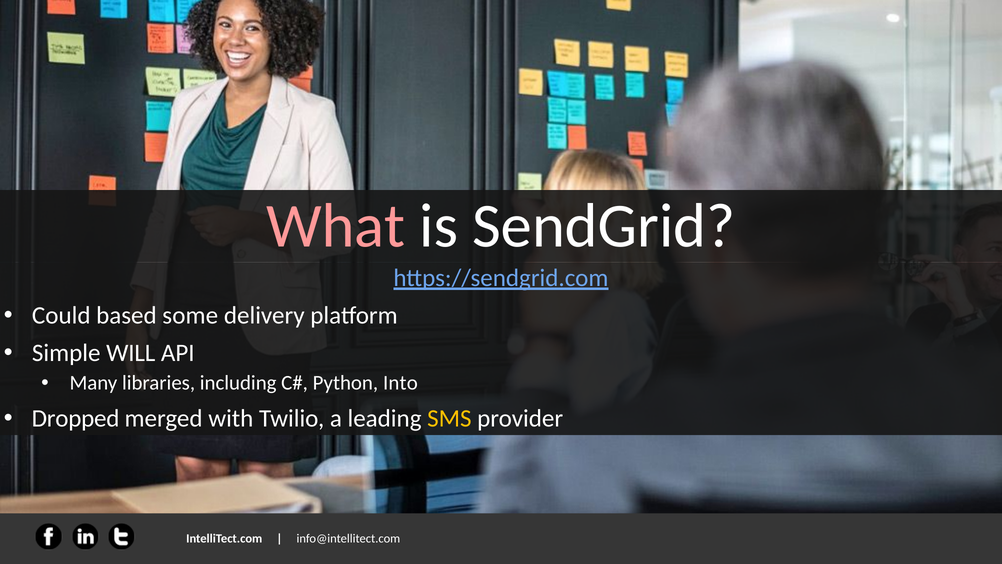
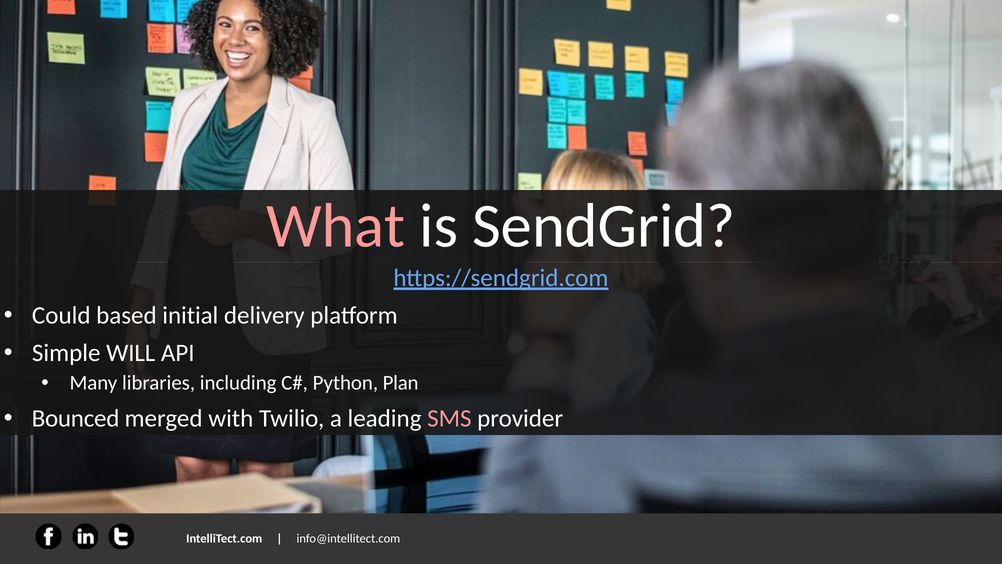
some: some -> initial (190, 315)
Into: Into -> Plan (401, 383)
Dropped: Dropped -> Bounced (76, 418)
SMS colour: yellow -> pink (449, 418)
